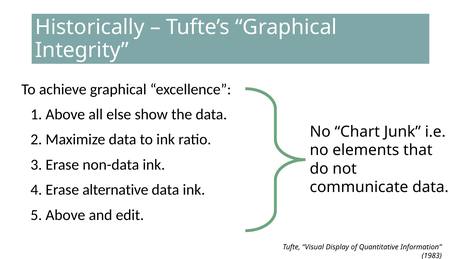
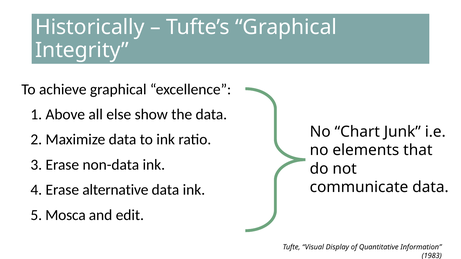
Above: Above -> Mosca (66, 215)
